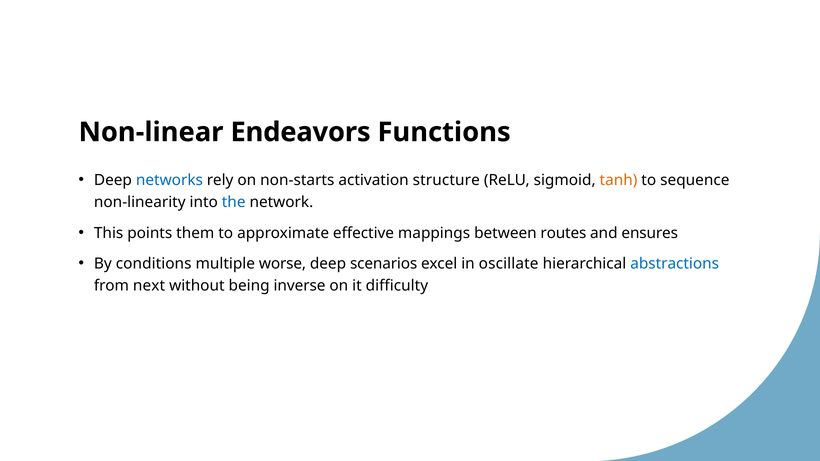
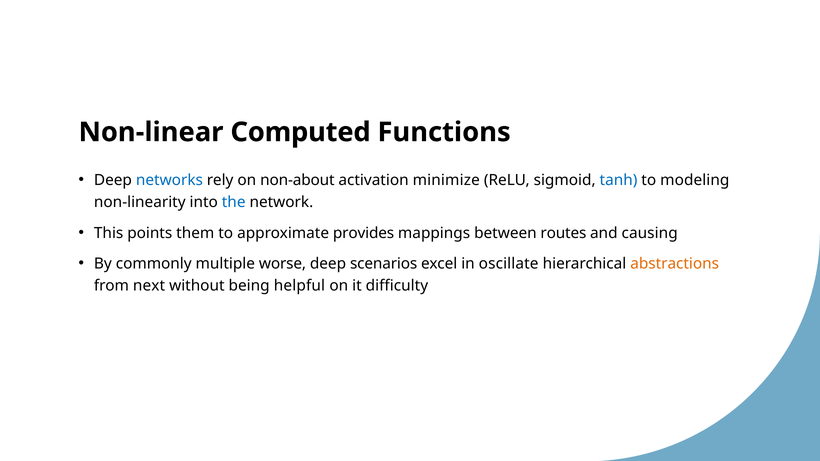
Endeavors: Endeavors -> Computed (301, 132)
non-starts: non-starts -> non-about (297, 180)
structure: structure -> minimize (446, 180)
tanh colour: orange -> blue (618, 180)
sequence: sequence -> modeling (695, 180)
effective: effective -> provides (364, 233)
ensures: ensures -> causing (650, 233)
conditions: conditions -> commonly (154, 264)
abstractions colour: blue -> orange (675, 264)
inverse: inverse -> helpful (299, 286)
